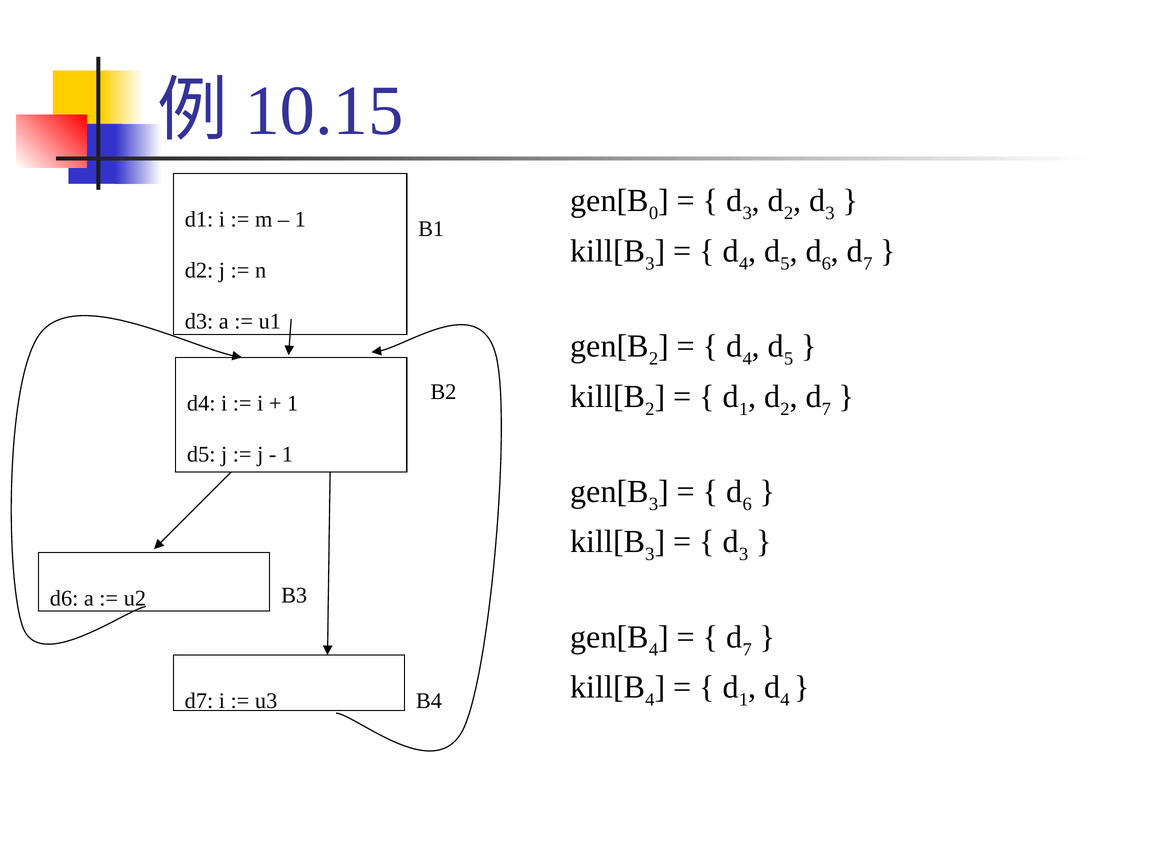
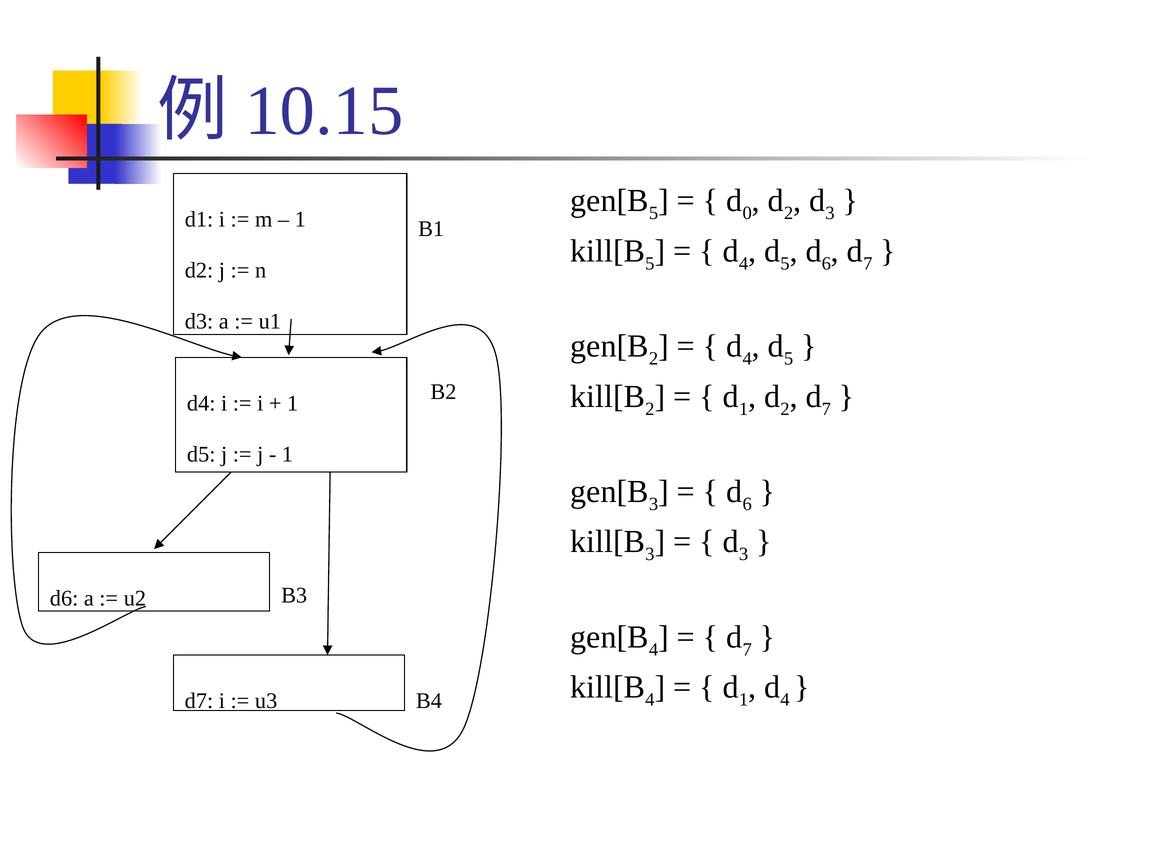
0: 0 -> 5 (654, 213)
3: 3 -> 0 (747, 213)
3: 3 -> 5 (650, 263)
